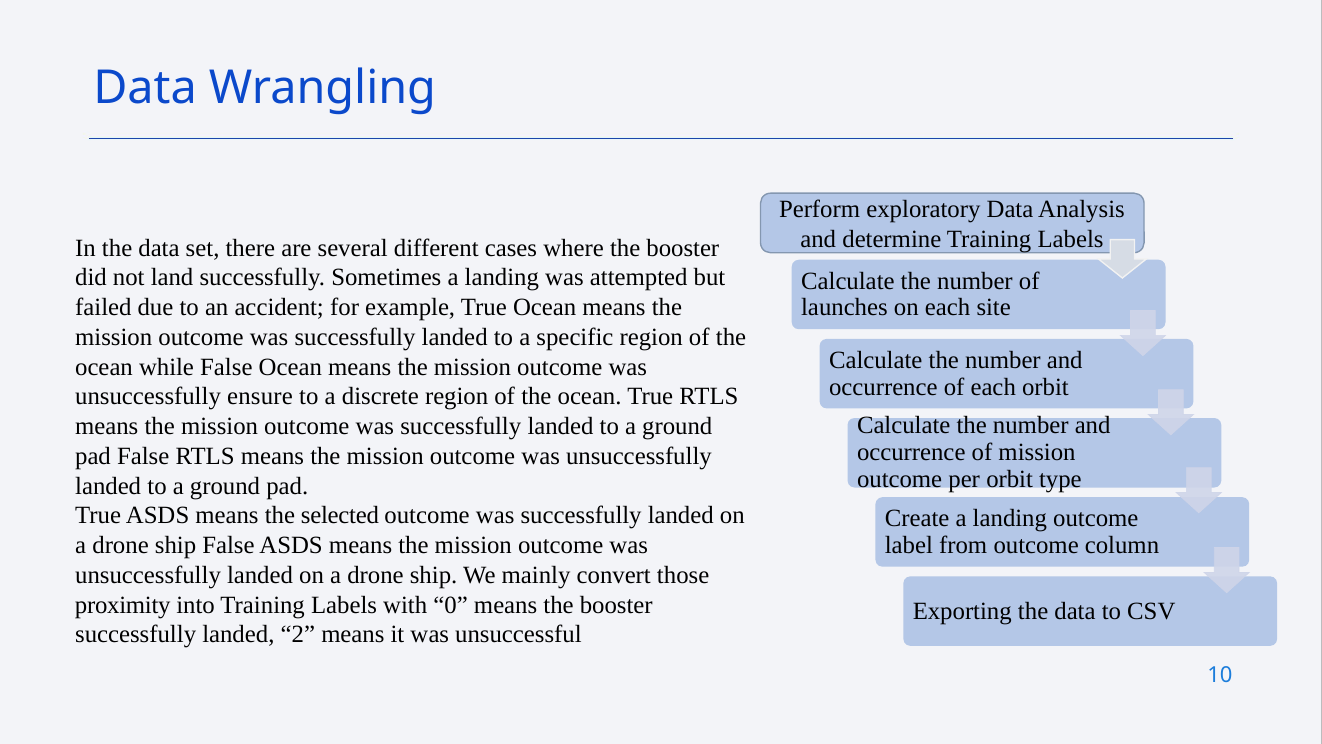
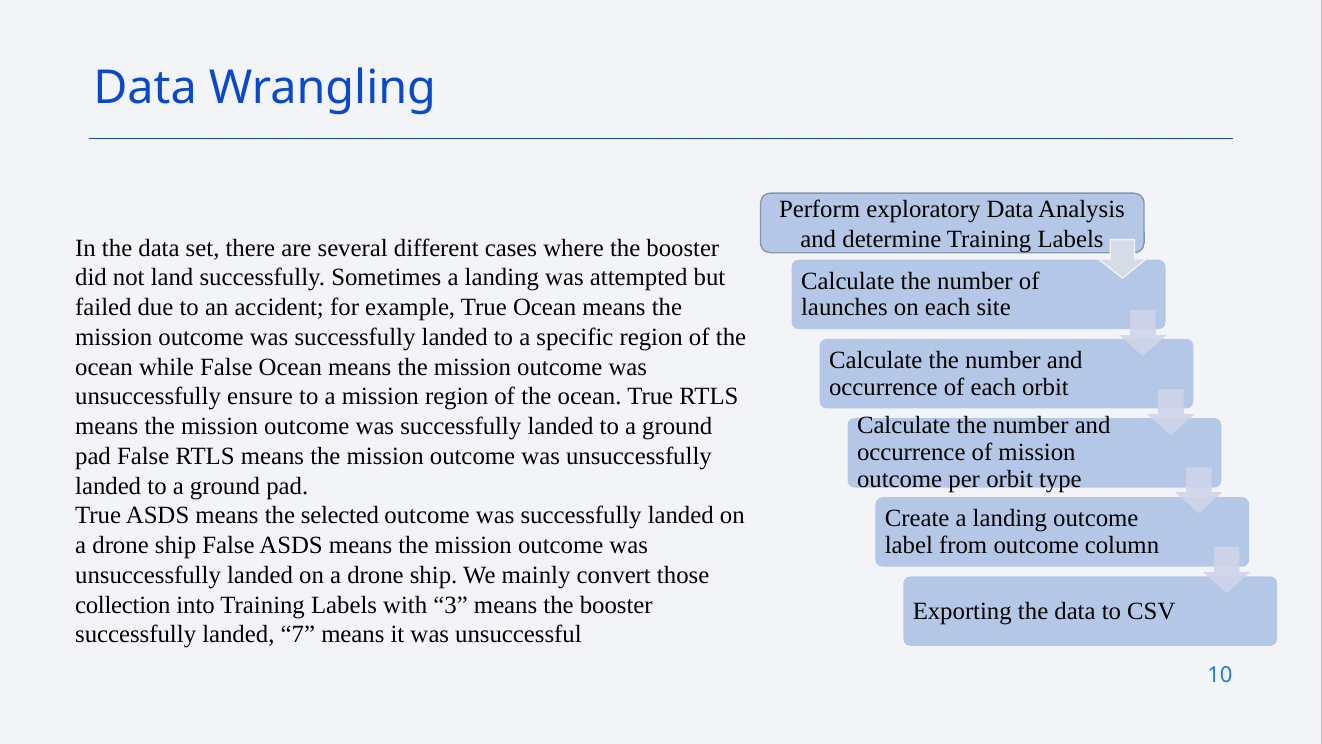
a discrete: discrete -> mission (380, 396)
proximity: proximity -> collection (123, 605)
0: 0 -> 3 (451, 605)
2: 2 -> 7 (298, 634)
